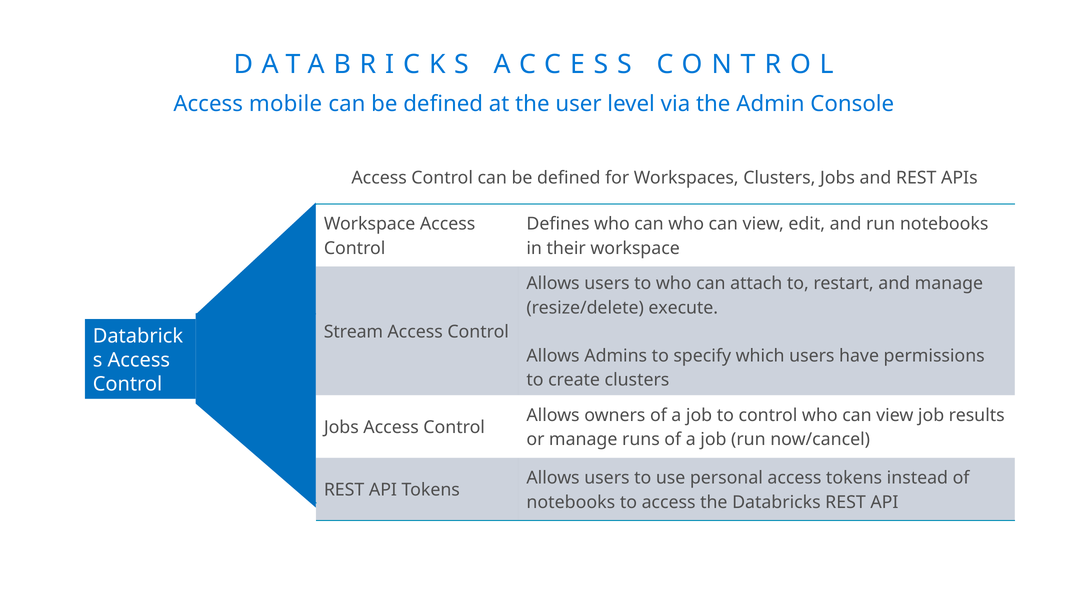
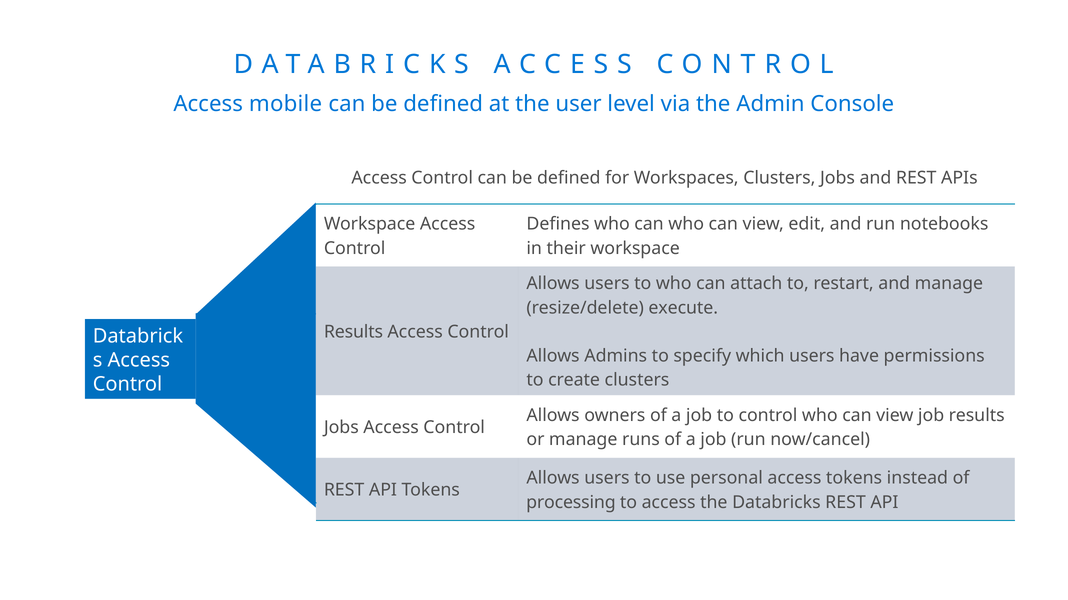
Stream: Stream -> Results (353, 332)
notebooks: notebooks -> processing (571, 503)
